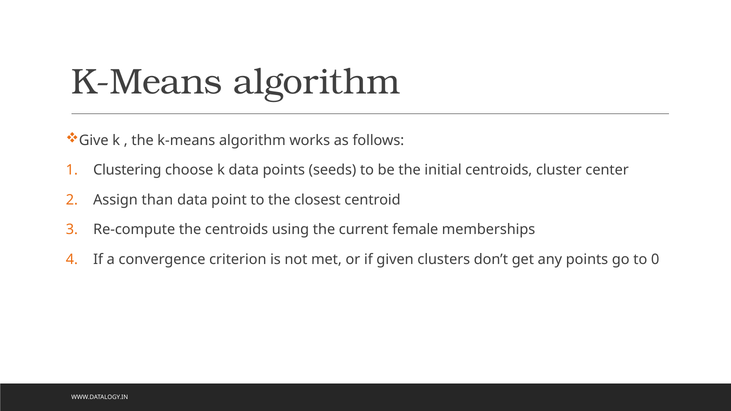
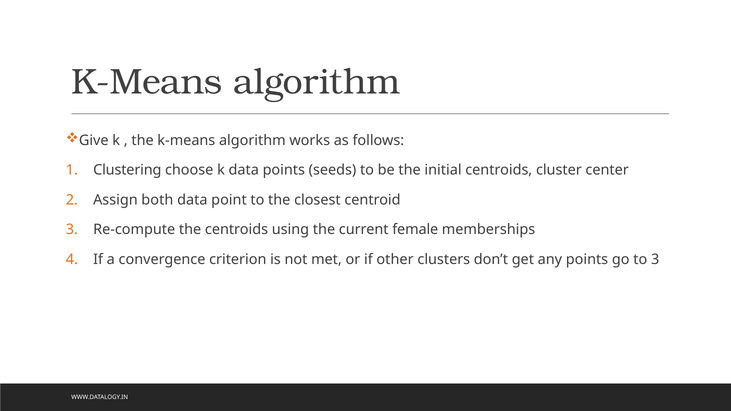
than: than -> both (157, 200)
given: given -> other (395, 260)
to 0: 0 -> 3 (655, 260)
